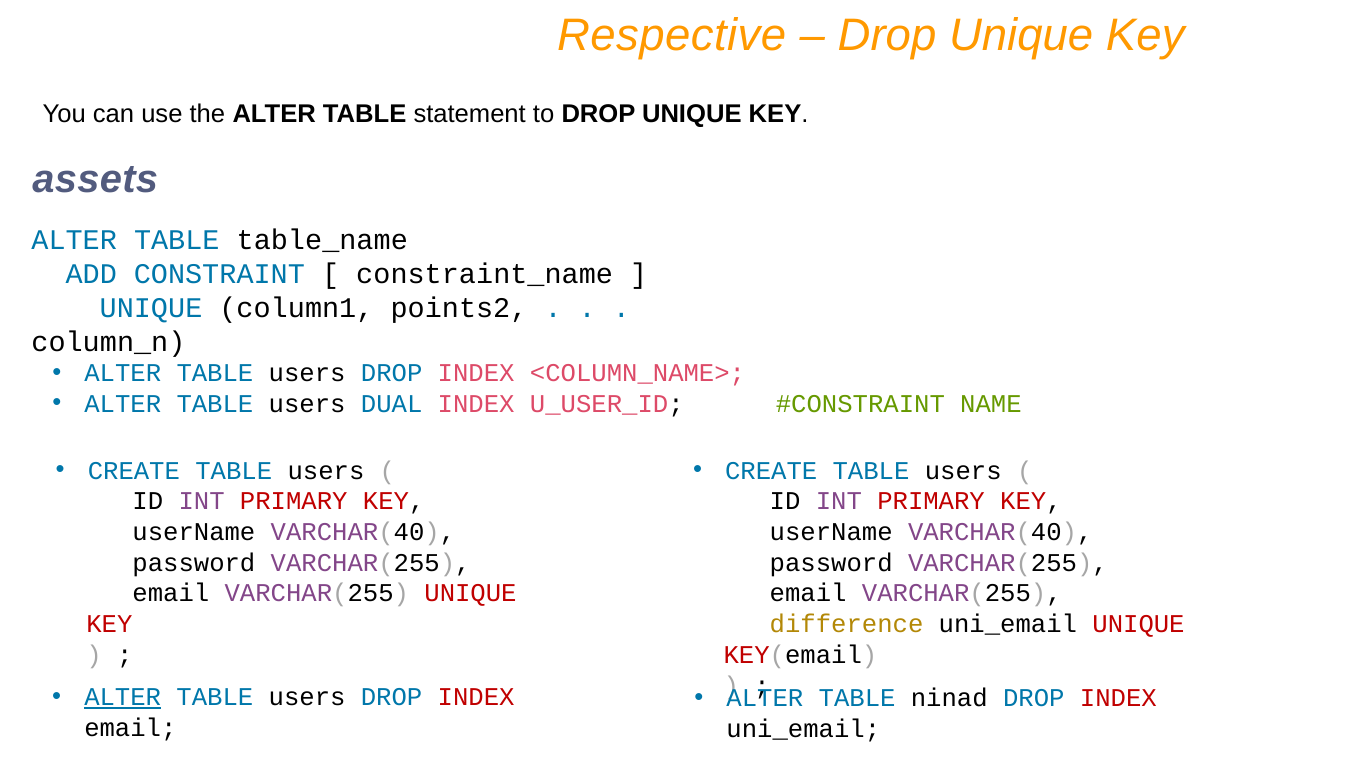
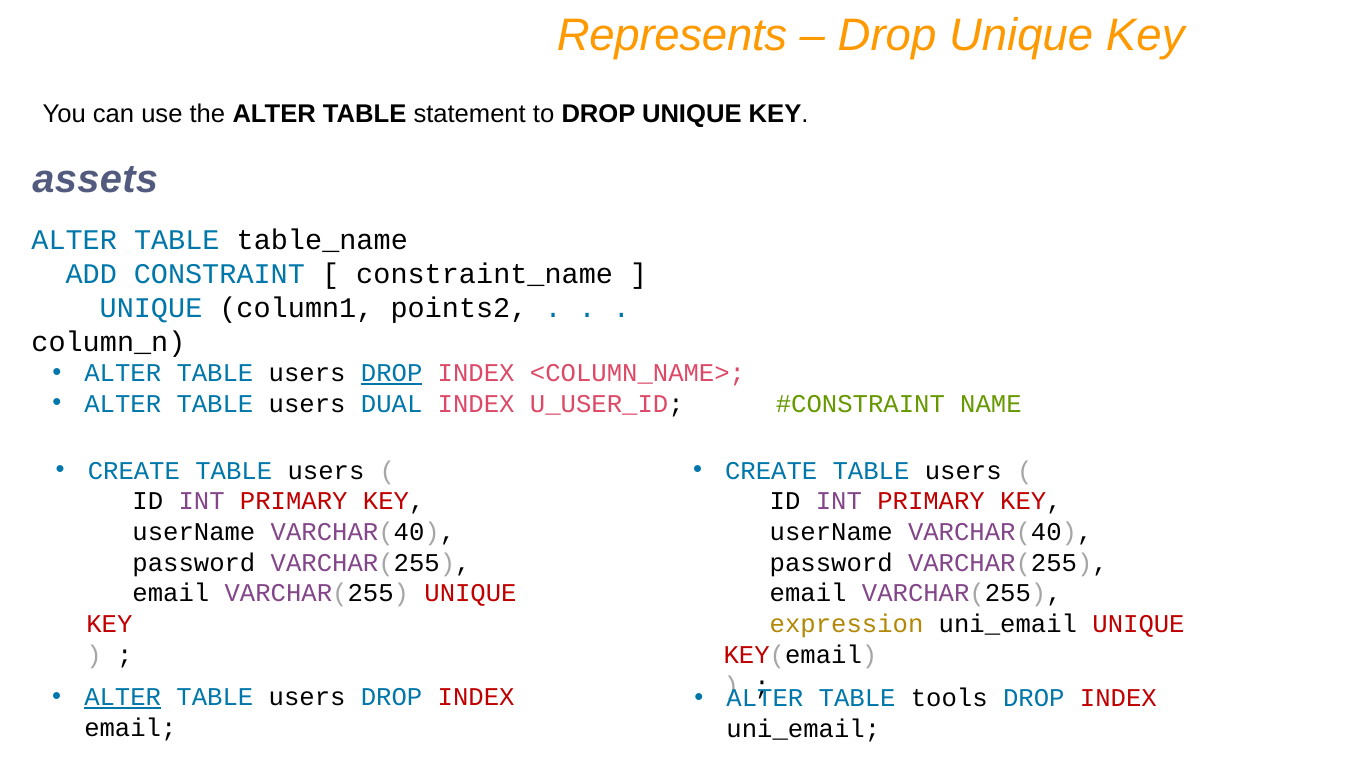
Respective: Respective -> Represents (672, 36)
DROP underline: none -> present (392, 373)
difference: difference -> expression (847, 625)
ninad: ninad -> tools (949, 698)
